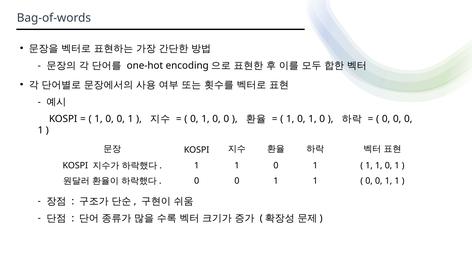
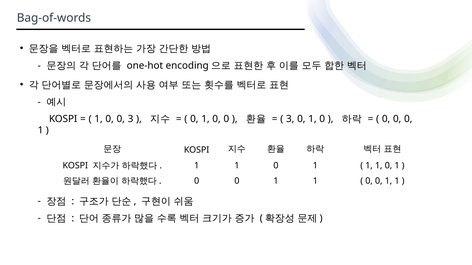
1 0 0 1: 1 -> 3 (131, 119)
1: 1 -> 3 (290, 119)
